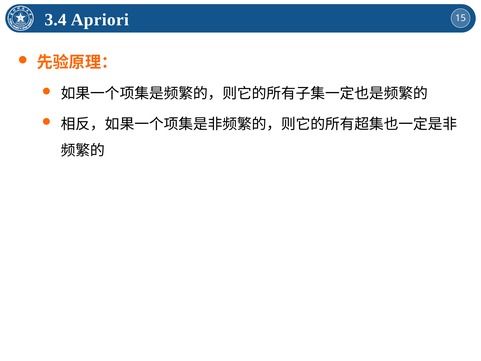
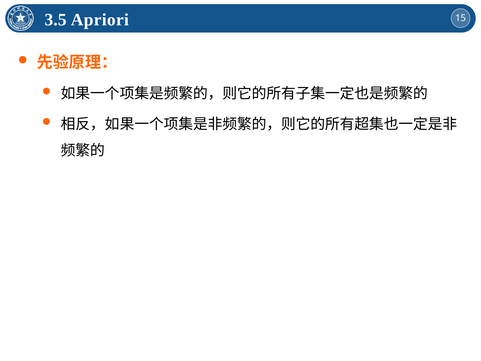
3.4: 3.4 -> 3.5 (56, 20)
